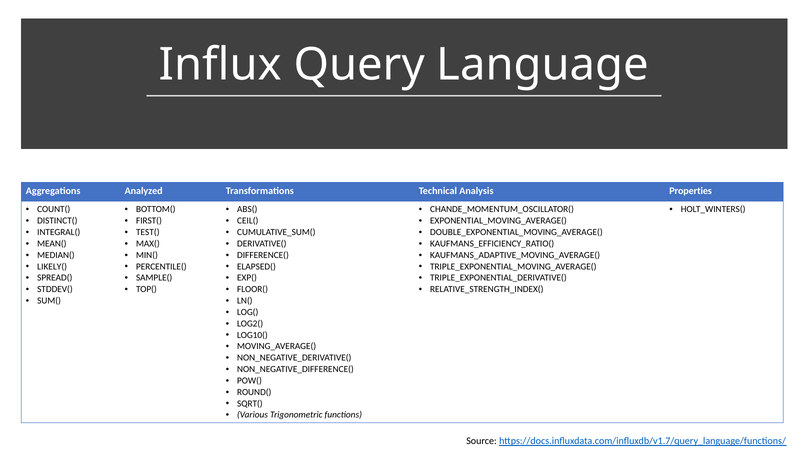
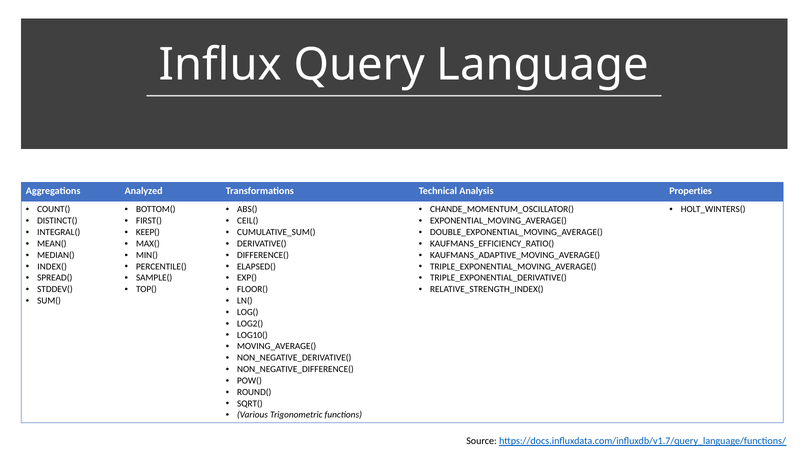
TEST(: TEST( -> KEEP( (148, 232)
LIKELY(: LIKELY( -> INDEX( (52, 267)
